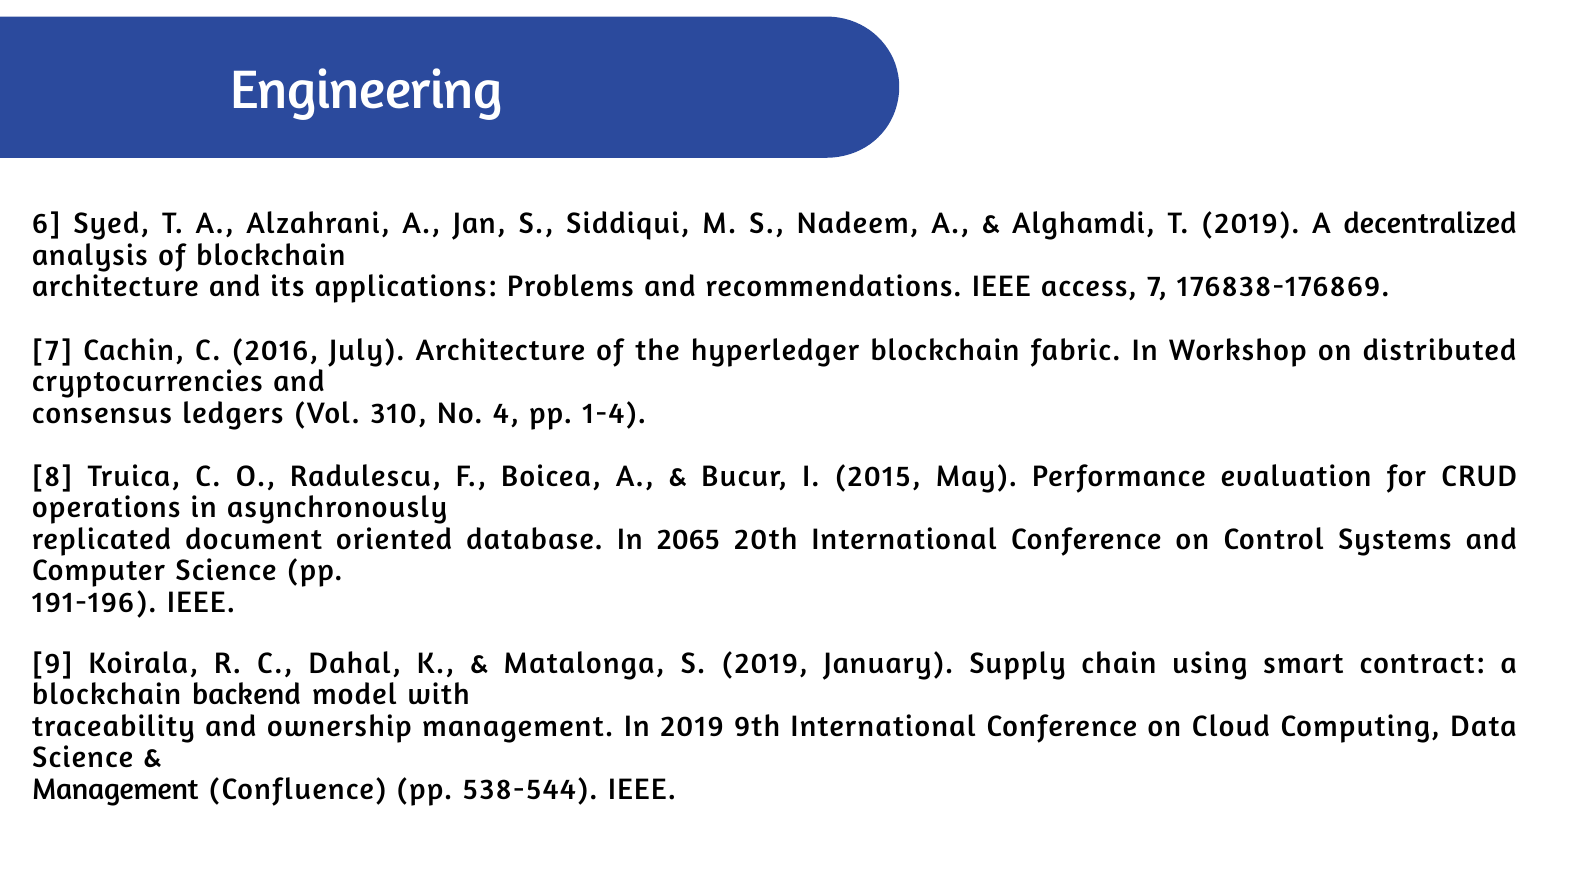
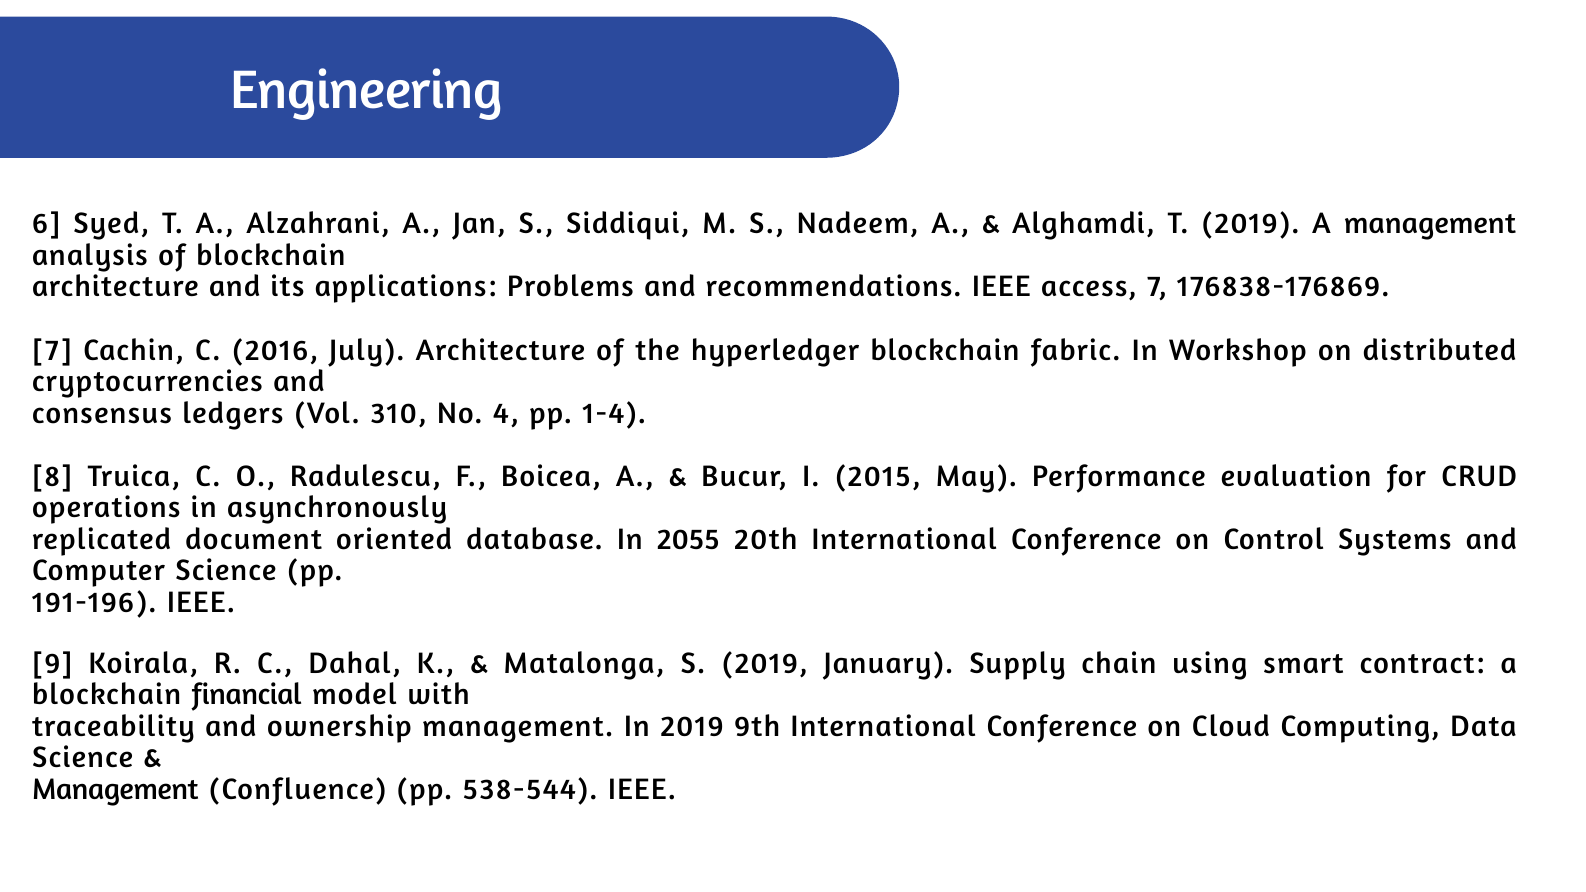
A decentralized: decentralized -> management (1430, 224)
2065: 2065 -> 2055 (688, 540)
backend: backend -> financial (247, 695)
